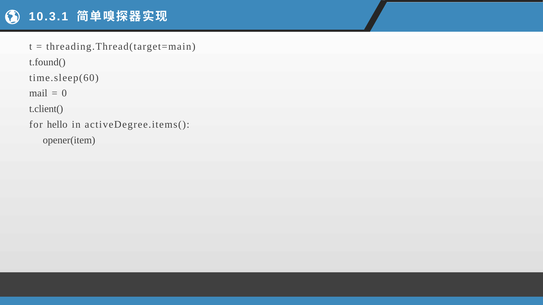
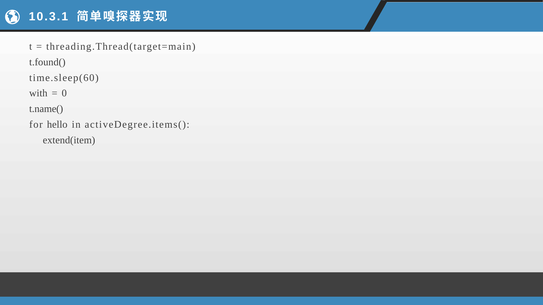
mail: mail -> with (38, 93)
t.client(: t.client( -> t.name( (46, 109)
opener(item: opener(item -> extend(item (69, 140)
